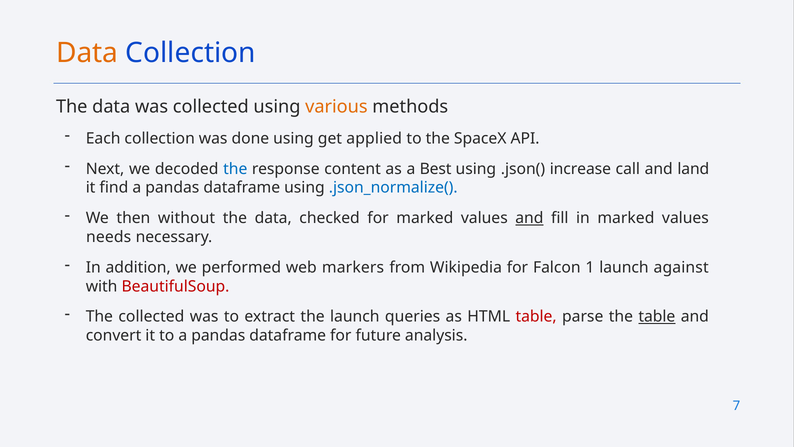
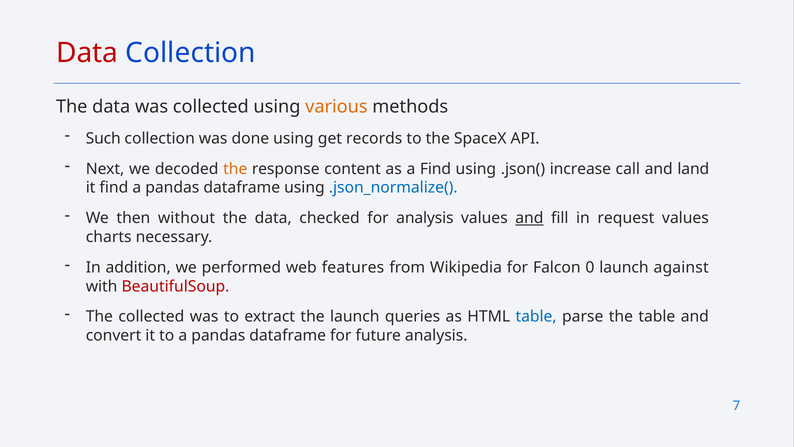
Data colour: orange -> red (87, 53)
Each: Each -> Such (103, 138)
applied: applied -> records (374, 138)
the colour: blue -> orange (235, 169)
a Best: Best -> Find (436, 169)
for marked: marked -> analysis (425, 218)
in marked: marked -> request (626, 218)
needs: needs -> charts (109, 237)
markers: markers -> features (353, 267)
1: 1 -> 0 (590, 267)
table colour: red -> blue (536, 317)
table underline: present -> none (657, 317)
